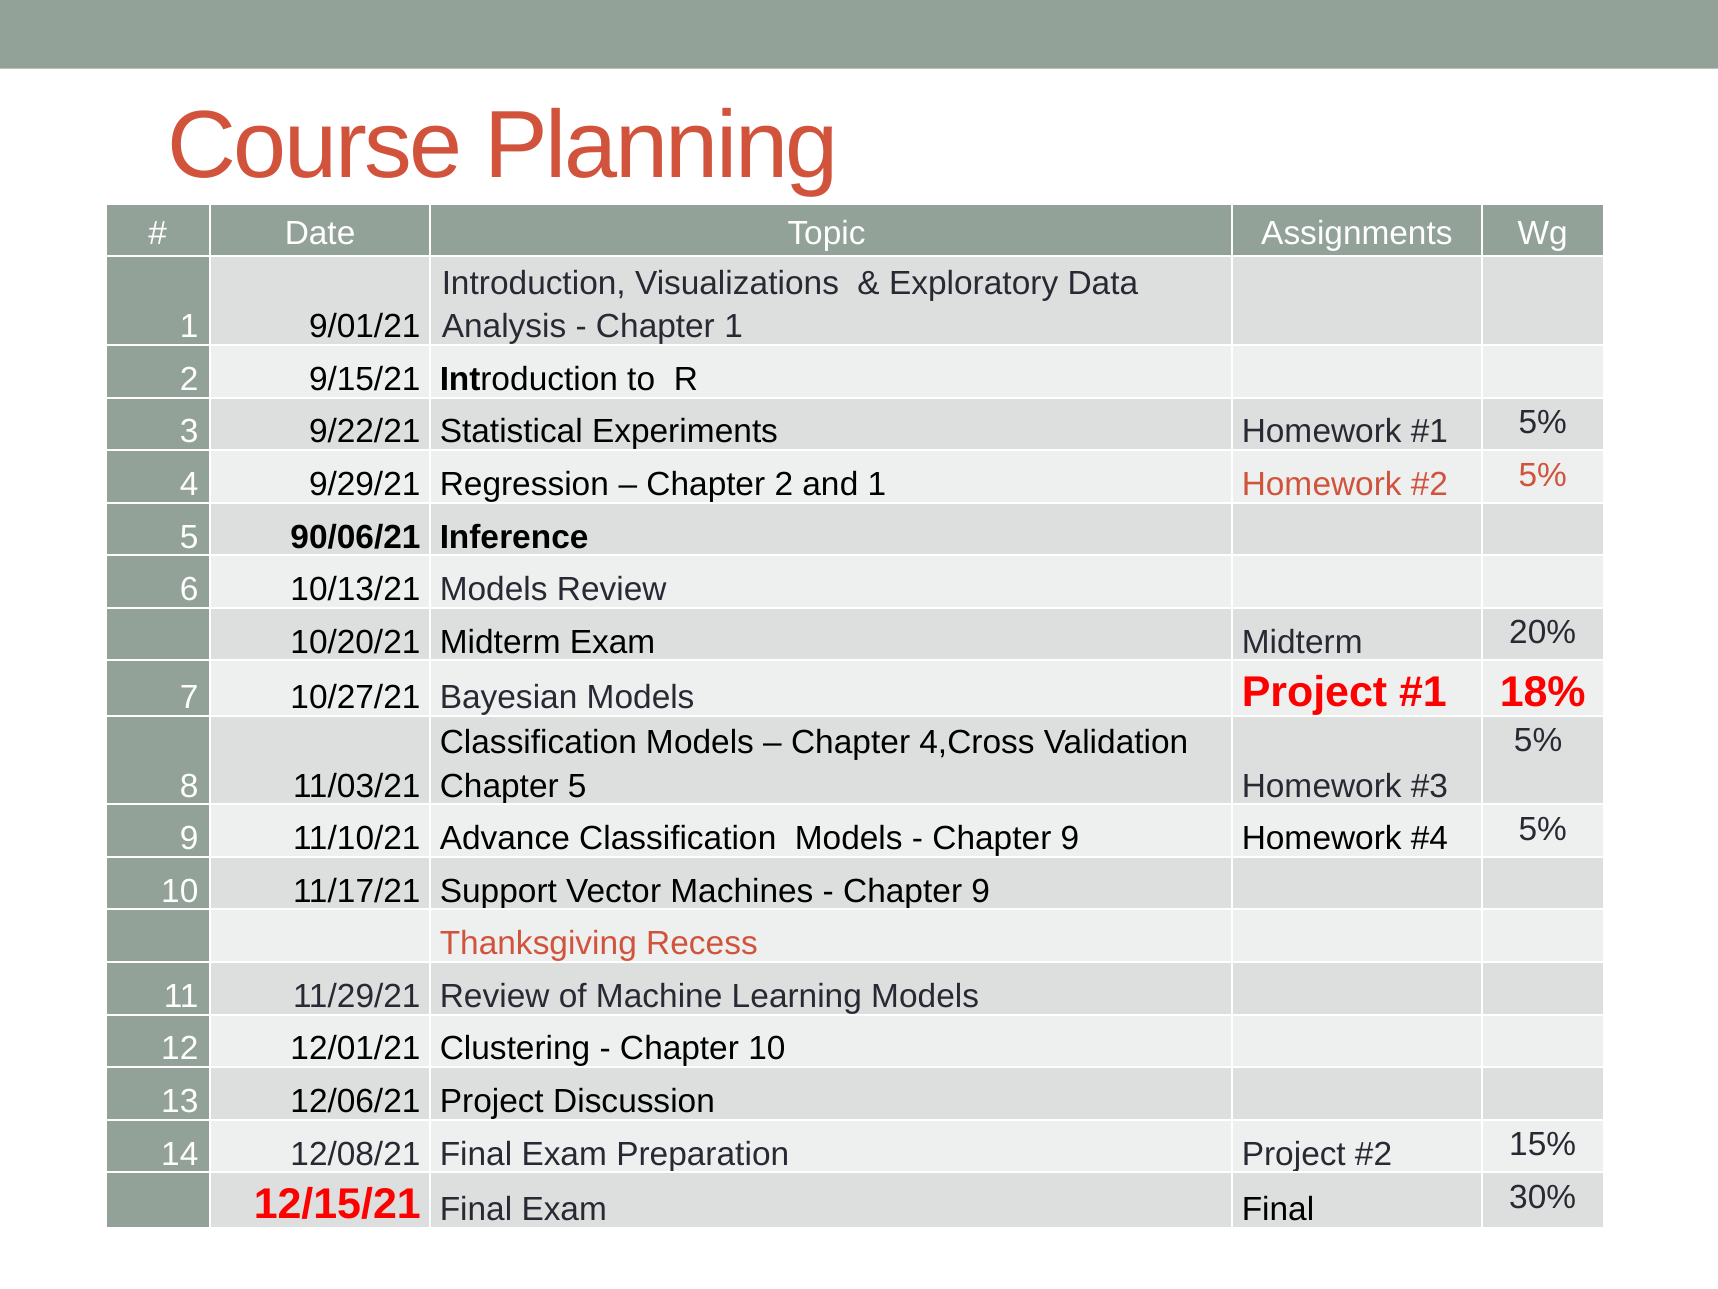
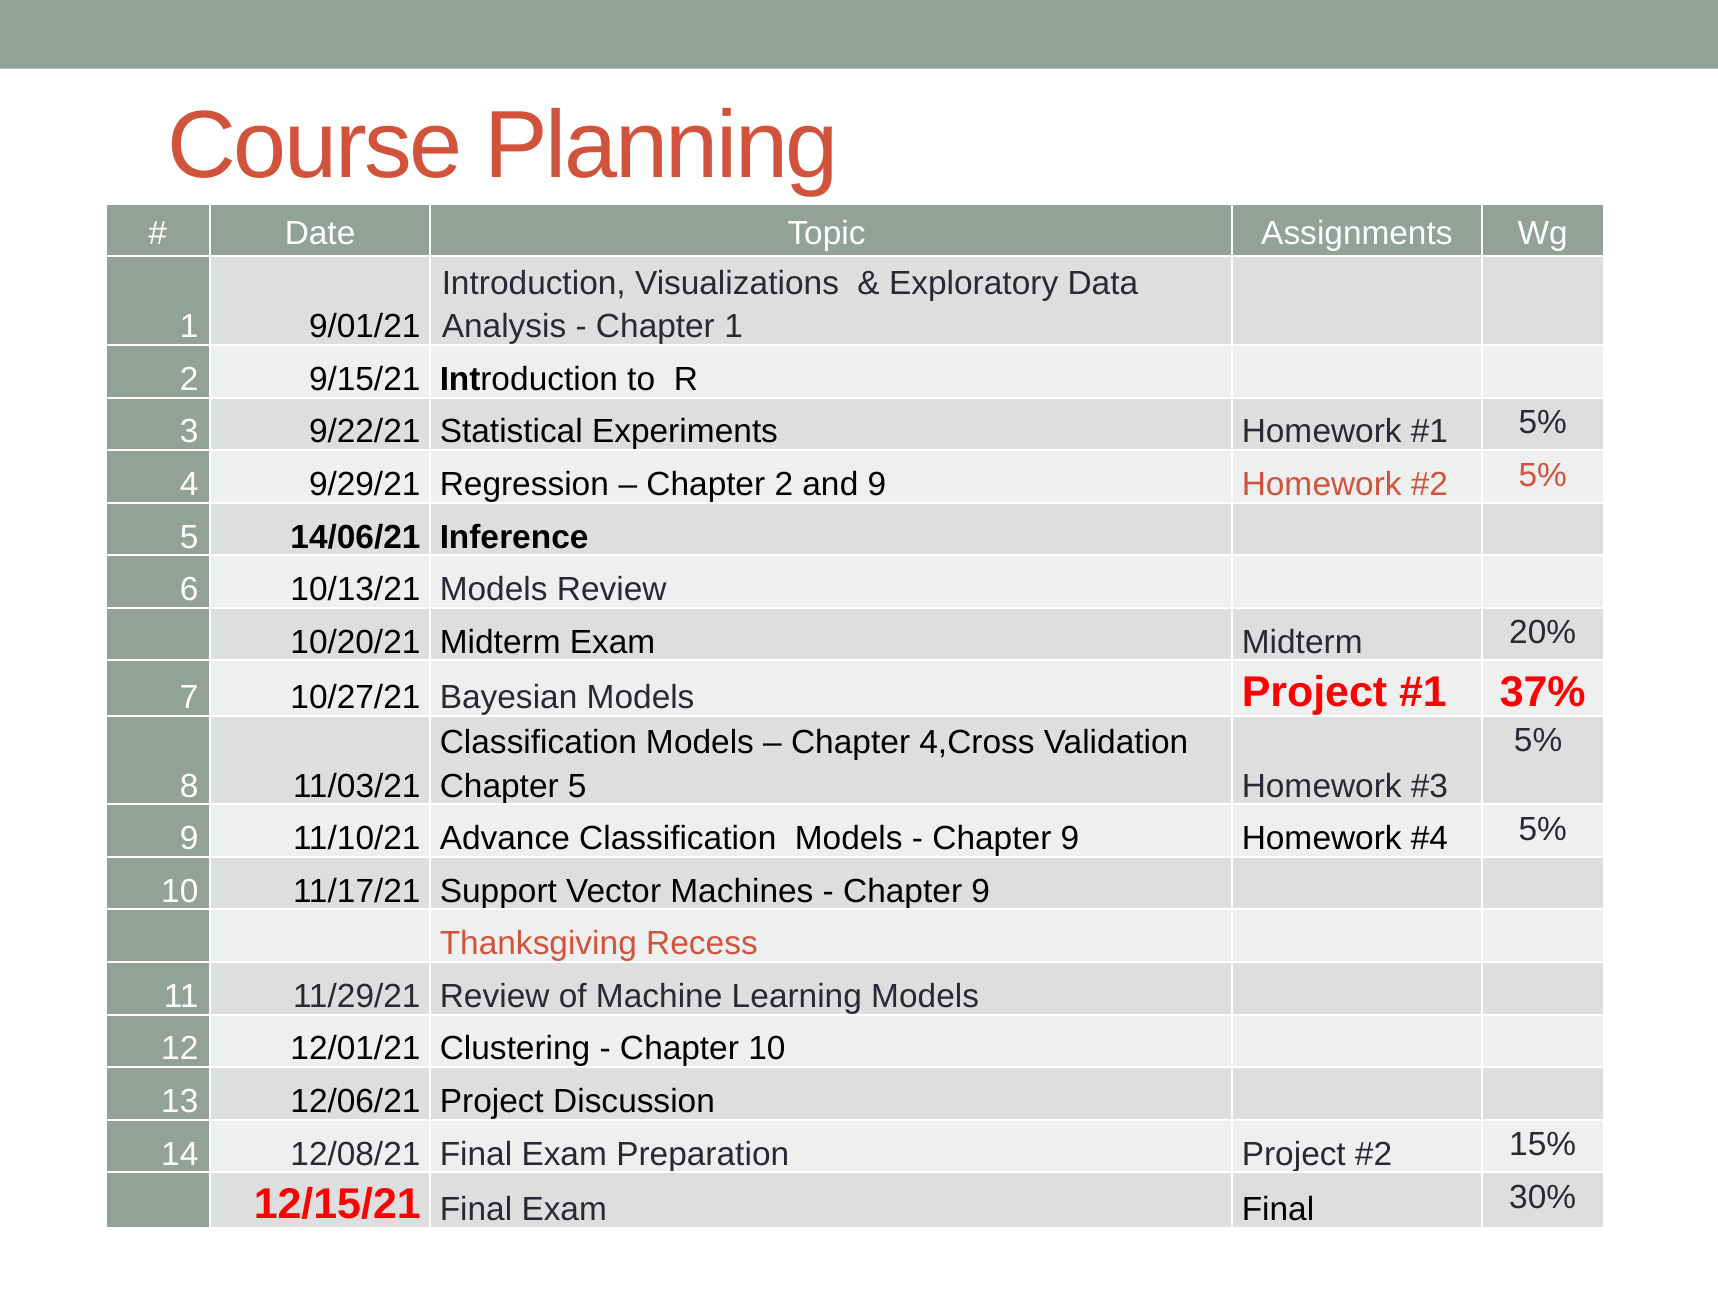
and 1: 1 -> 9 (877, 484)
90/06/21: 90/06/21 -> 14/06/21 (355, 537)
18%: 18% -> 37% (1543, 692)
